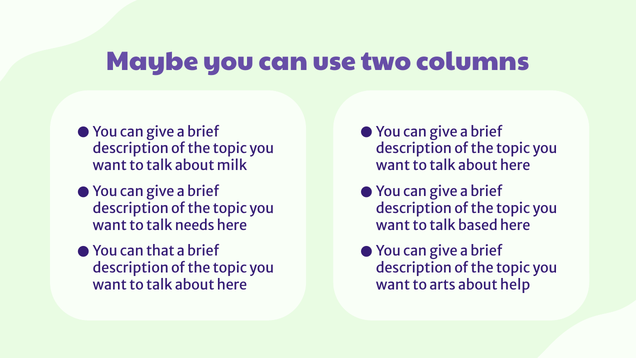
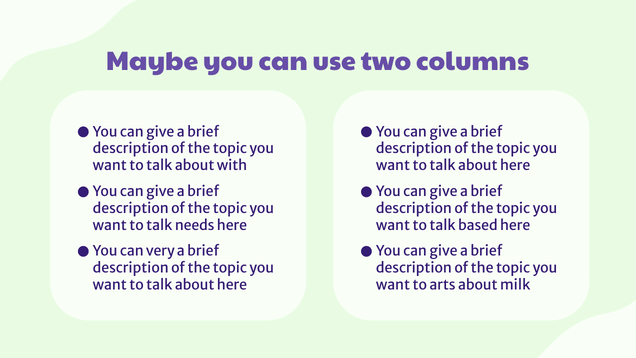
milk: milk -> with (232, 166)
that: that -> very (160, 251)
help: help -> milk (515, 285)
